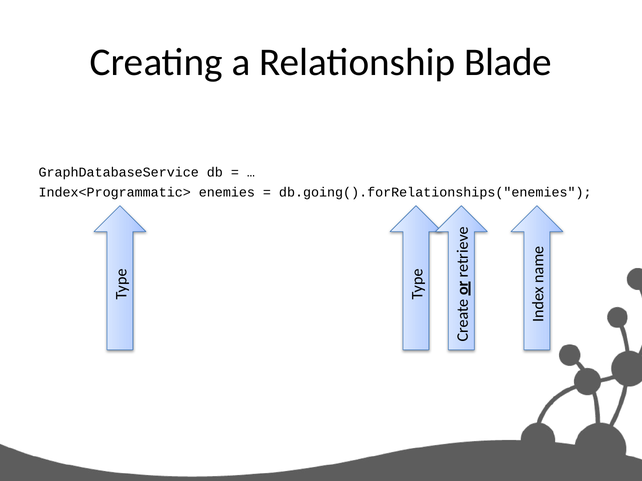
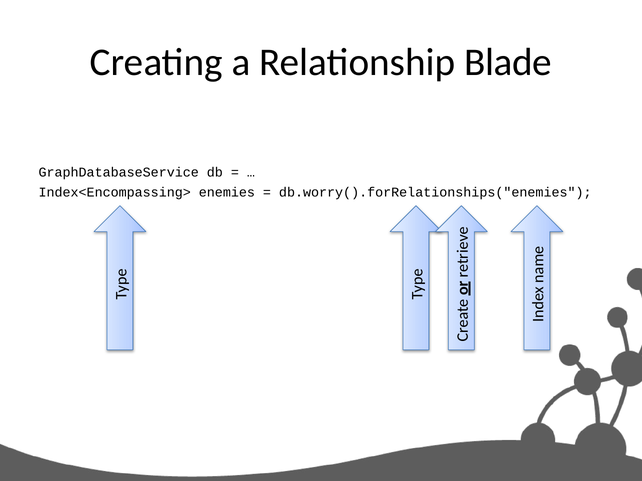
Index<Programmatic>: Index<Programmatic> -> Index<Encompassing> (115, 192)
db.going().forRelationships("enemies: db.going().forRelationships("enemies -> db.worry().forRelationships("enemies (435, 192)
